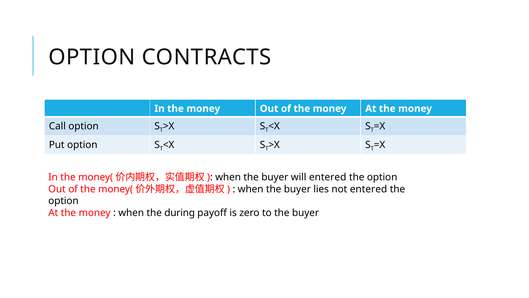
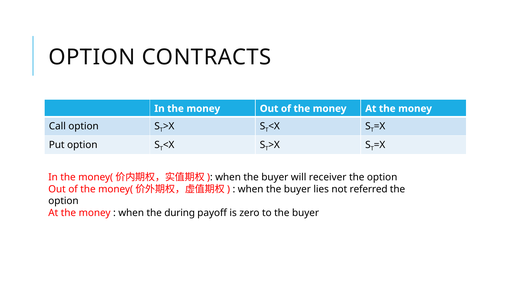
will entered: entered -> receiver (328, 177)
not entered: entered -> referred (369, 189)
